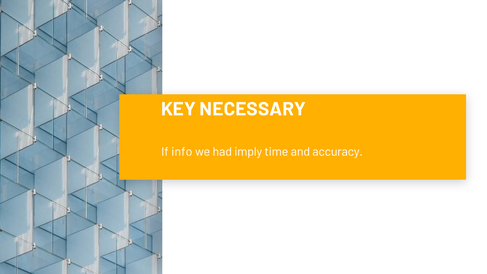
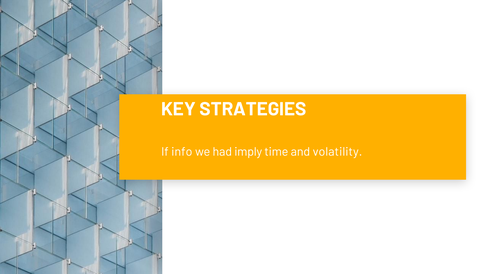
NECESSARY: NECESSARY -> STRATEGIES (253, 109)
accuracy: accuracy -> volatility (337, 152)
